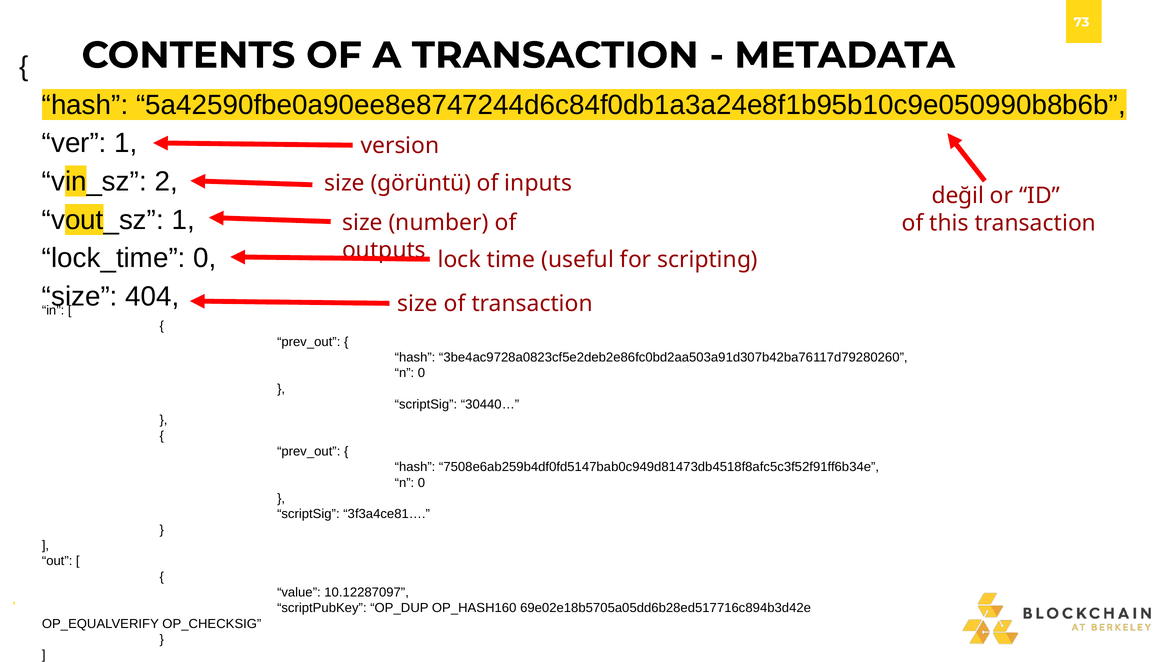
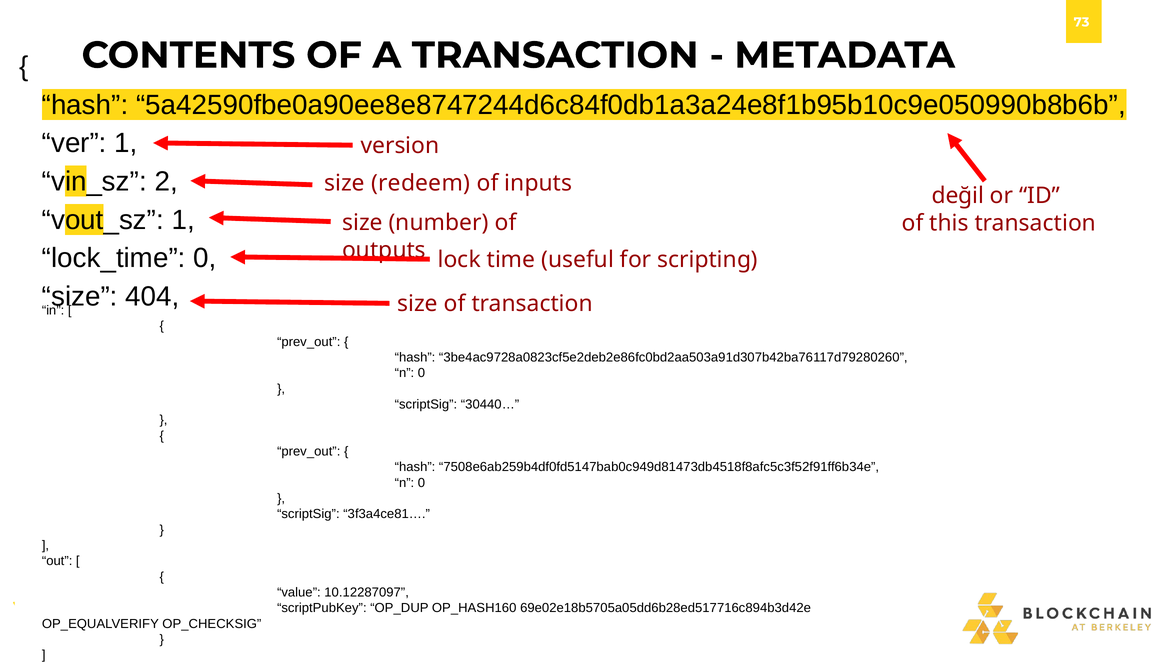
görüntü: görüntü -> redeem (421, 183)
